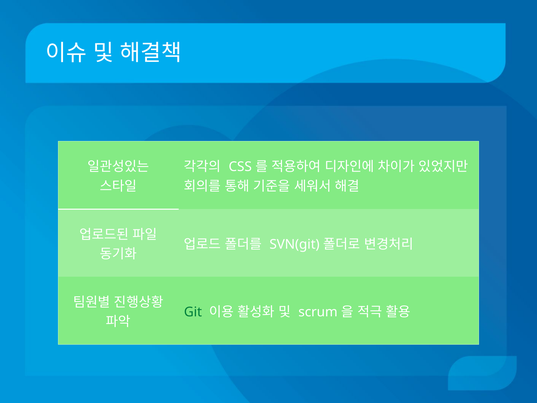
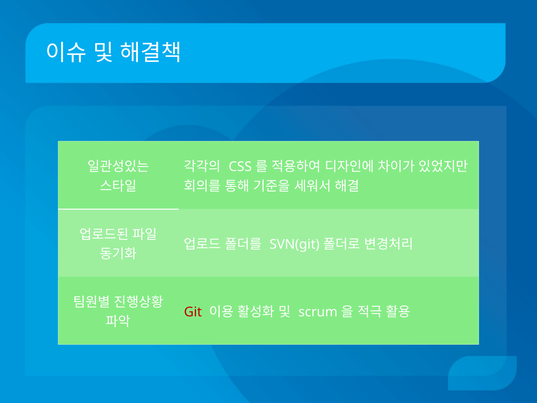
Git colour: green -> red (193, 312)
